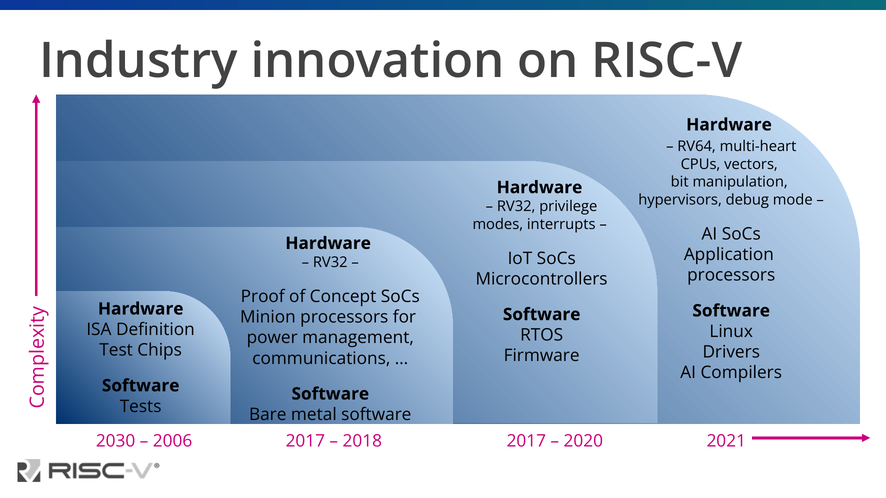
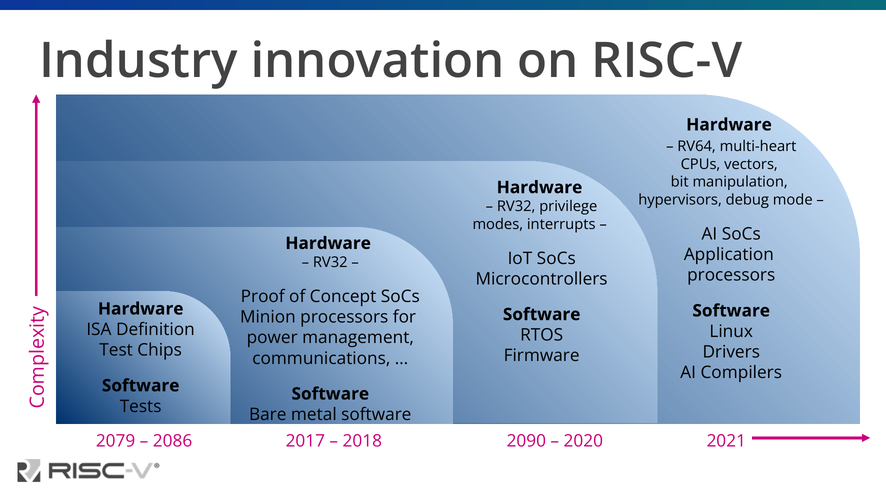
2030: 2030 -> 2079 (116, 442)
2006: 2006 -> 2086 (173, 442)
2018 2017: 2017 -> 2090 (526, 442)
